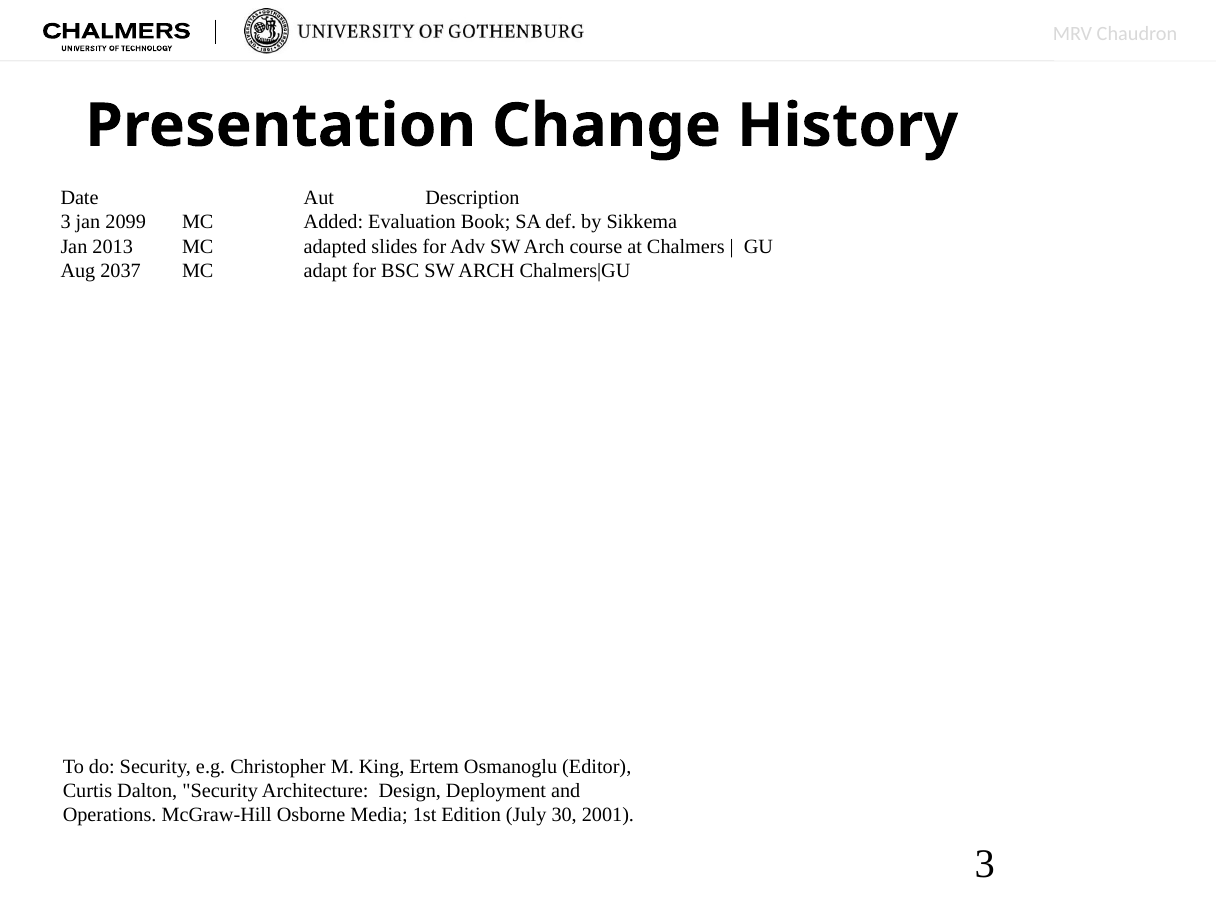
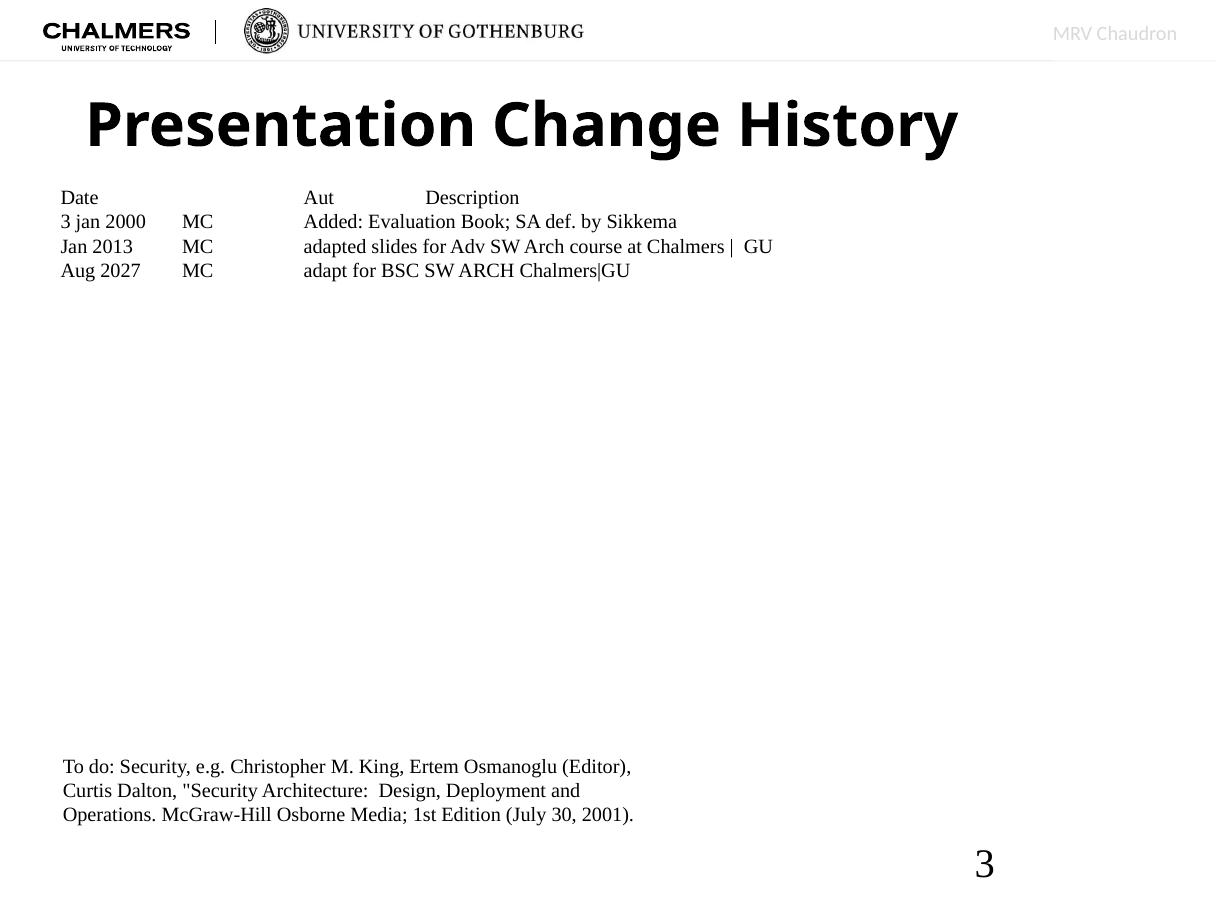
2099: 2099 -> 2000 (126, 222)
2037: 2037 -> 2027 (121, 271)
